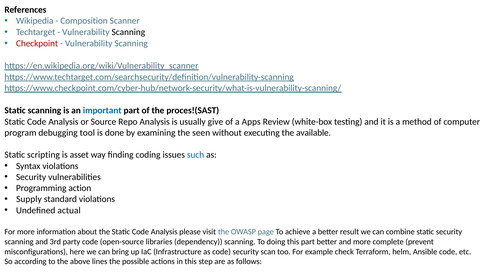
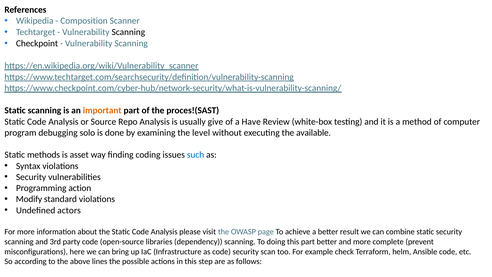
Checkpoint colour: red -> black (37, 43)
important colour: blue -> orange (102, 111)
Apps: Apps -> Have (251, 122)
tool: tool -> solo (87, 133)
seen: seen -> level (201, 133)
scripting: scripting -> methods (44, 155)
Supply: Supply -> Modify (29, 199)
actual: actual -> actors (69, 210)
